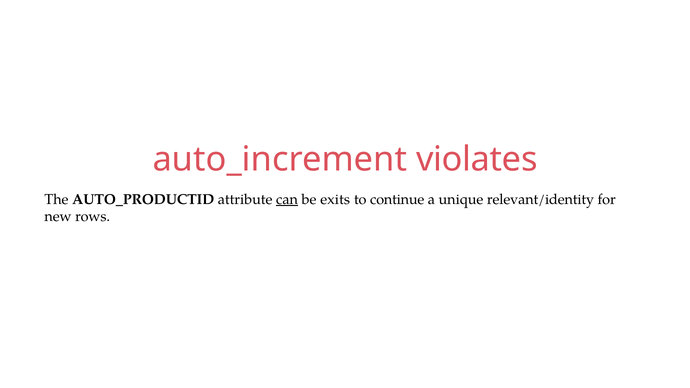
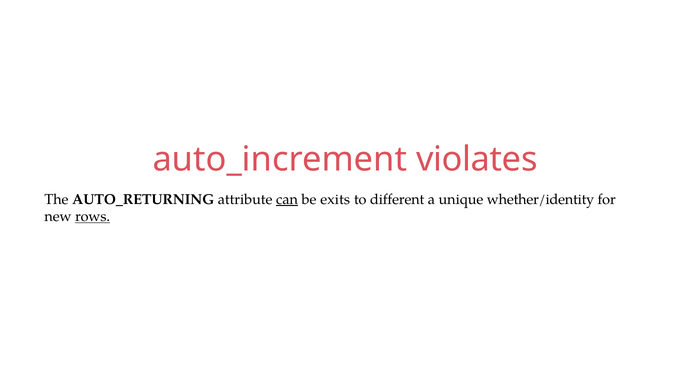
AUTO_PRODUCTID: AUTO_PRODUCTID -> AUTO_RETURNING (143, 199)
continue: continue -> different (397, 199)
relevant/identity: relevant/identity -> whether/identity (541, 199)
rows underline: none -> present (93, 217)
